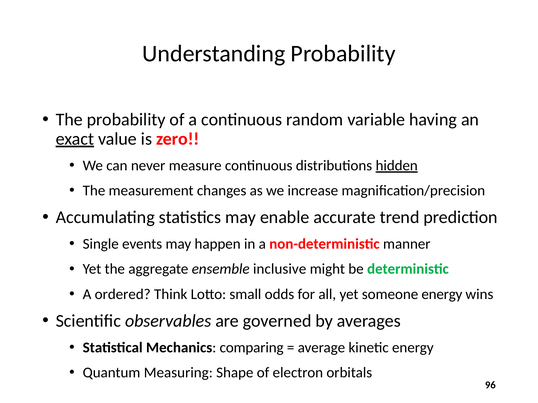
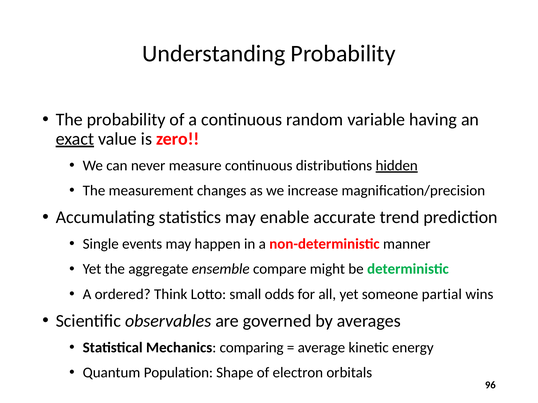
inclusive: inclusive -> compare (280, 269)
someone energy: energy -> partial (442, 294)
Measuring: Measuring -> Population (178, 373)
